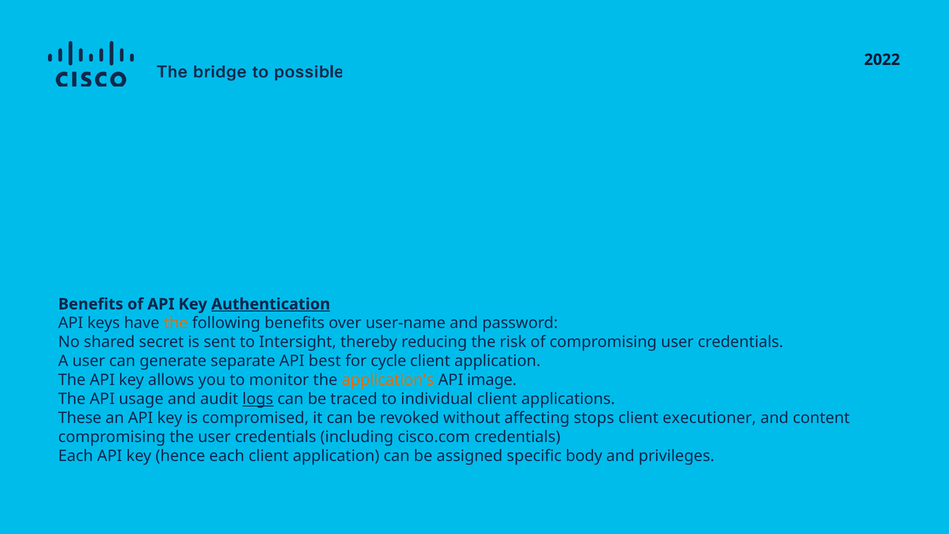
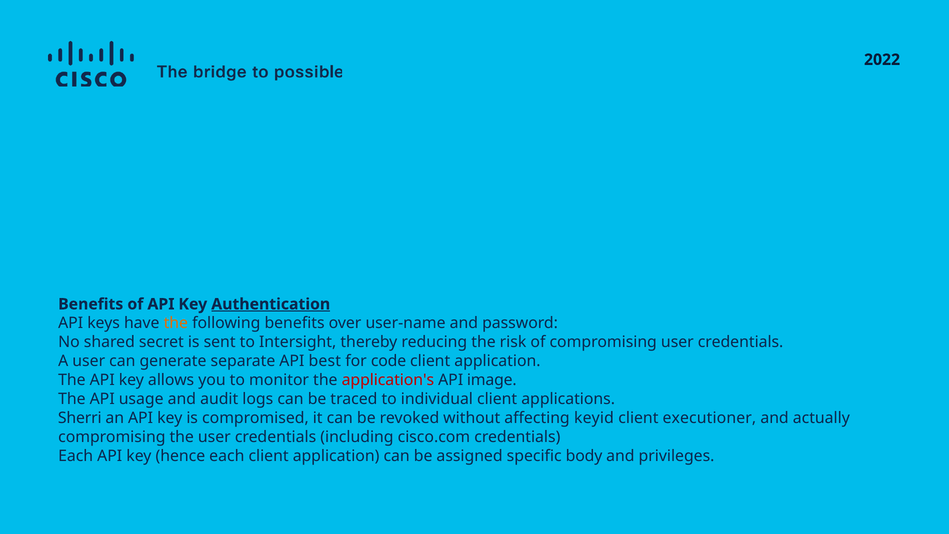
cycle: cycle -> code (389, 361)
application's colour: orange -> red (388, 380)
logs underline: present -> none (258, 399)
These: These -> Sherri (80, 418)
stops: stops -> keyid (594, 418)
content: content -> actually (821, 418)
